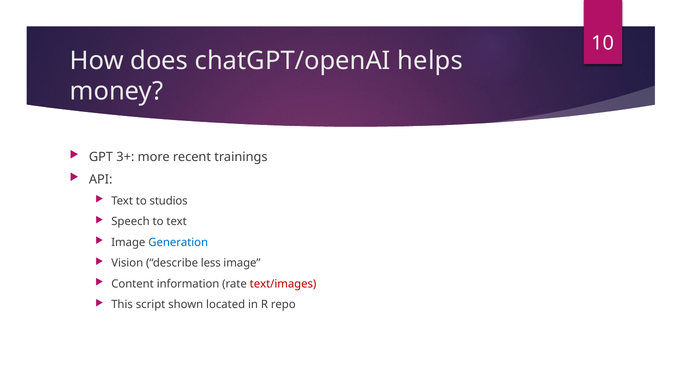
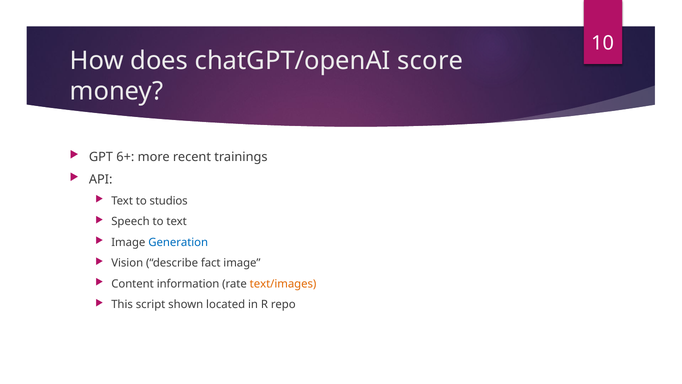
helps: helps -> score (430, 61)
3+: 3+ -> 6+ (125, 157)
less: less -> fact (211, 263)
text/images colour: red -> orange (283, 284)
